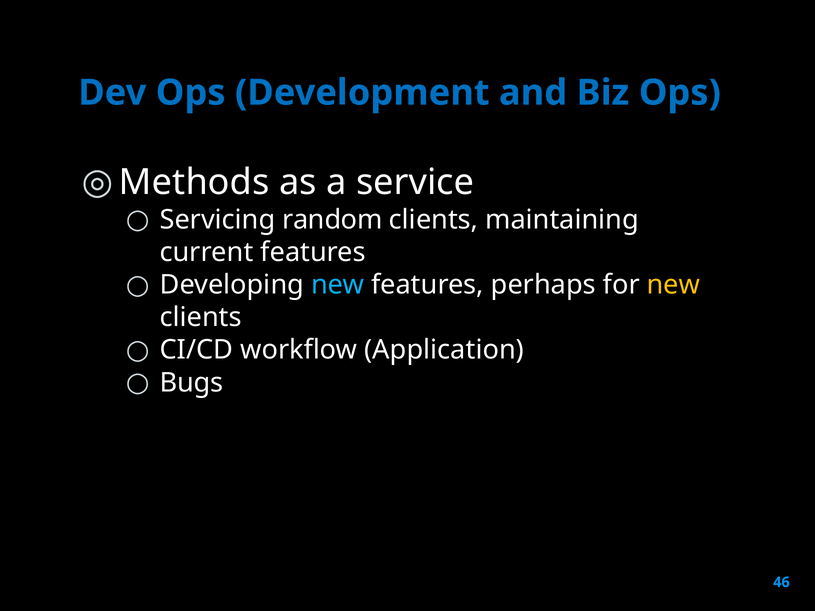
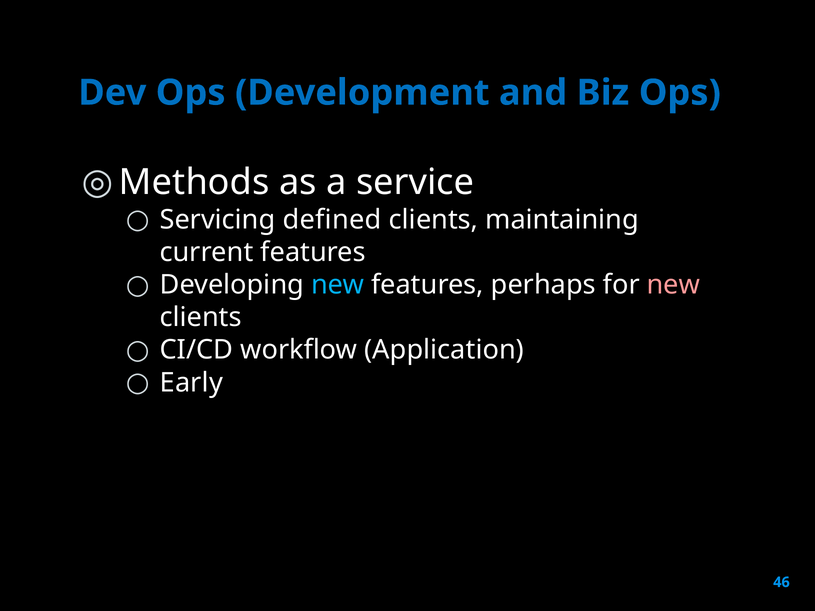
random: random -> defined (332, 220)
new colour: yellow -> pink (673, 285)
Bugs: Bugs -> Early (191, 383)
